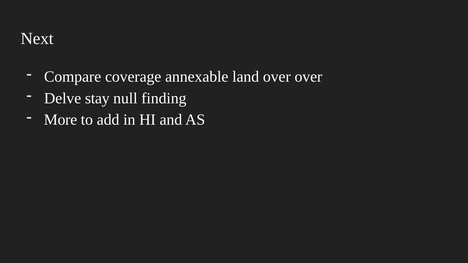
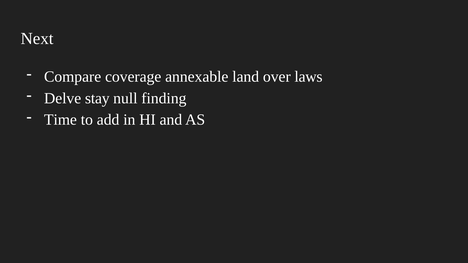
over over: over -> laws (309, 77)
More: More -> Time (60, 120)
